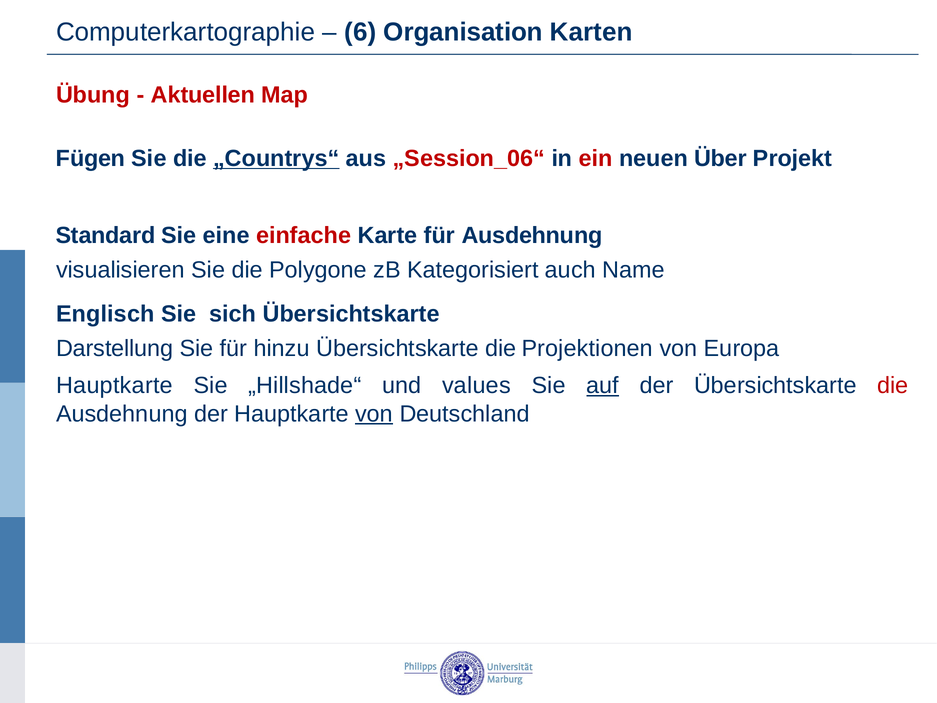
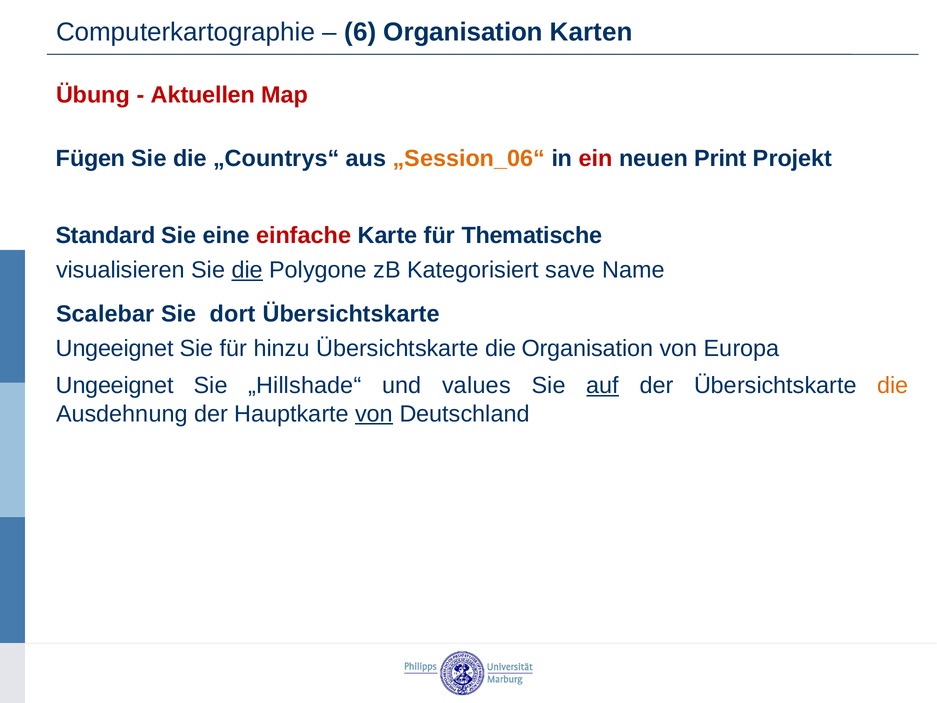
„Countrys“ underline: present -> none (276, 158)
„Session_06“ colour: red -> orange (469, 158)
Über: Über -> Print (721, 158)
für Ausdehnung: Ausdehnung -> Thematische (532, 235)
die underline: none -> present (247, 270)
auch: auch -> save (570, 270)
Englisch: Englisch -> Scalebar (105, 314)
sich: sich -> dort (233, 314)
Darstellung: Darstellung -> Ungeeignet (115, 349)
die Projektionen: Projektionen -> Organisation (587, 349)
Hauptkarte: Hauptkarte -> Ungeeignet (115, 386)
die colour: red -> orange (893, 386)
